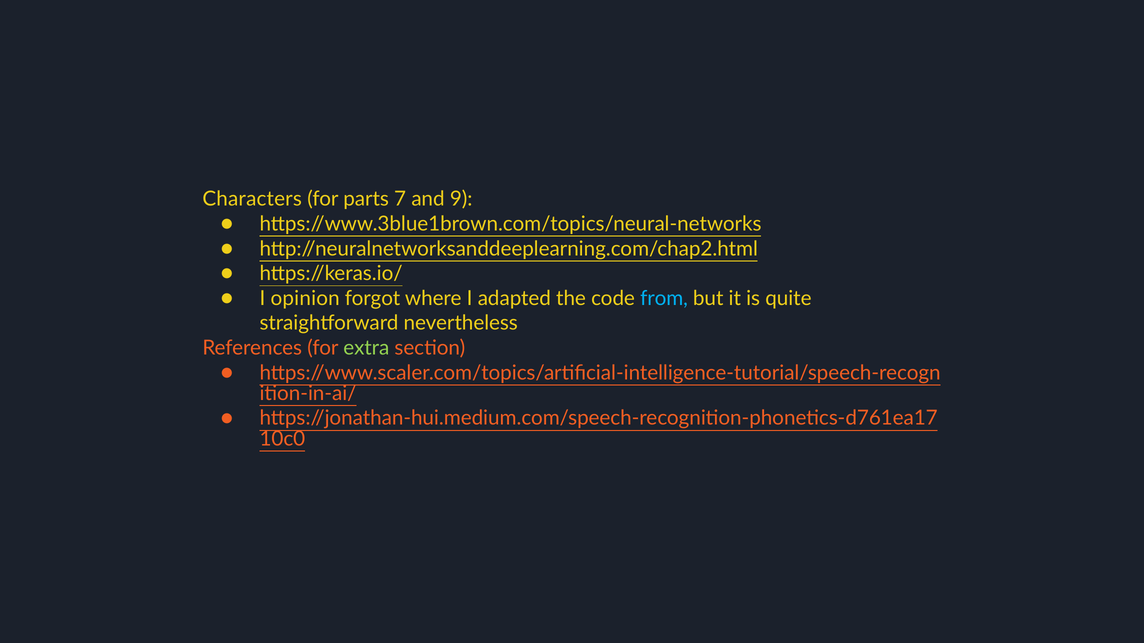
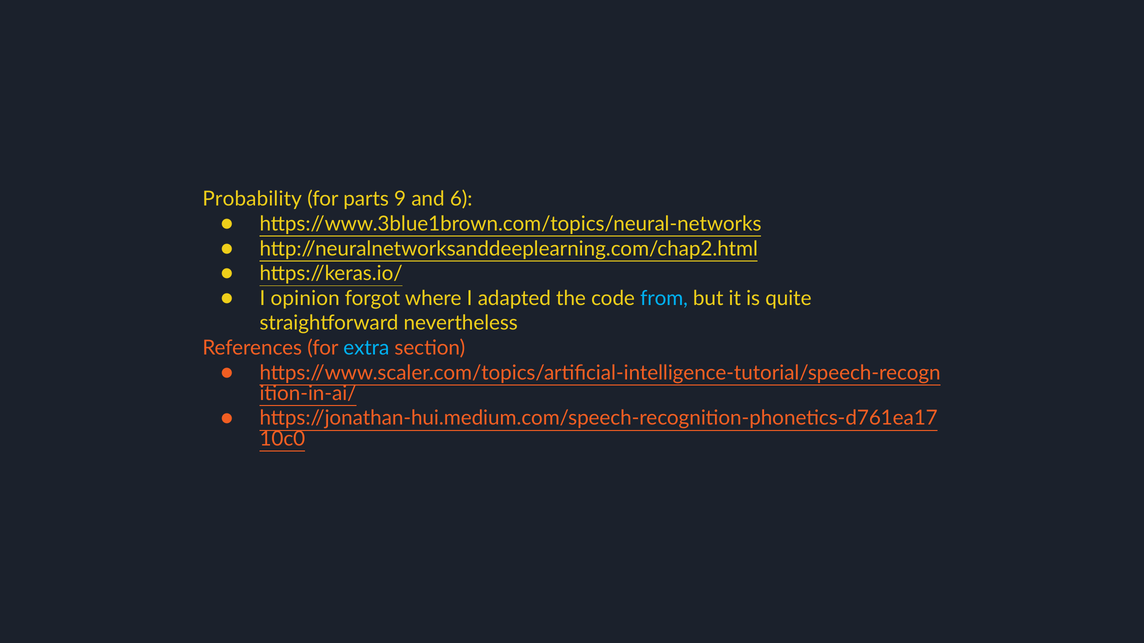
Characters: Characters -> Probability (252, 199)
7: 7 -> 9 (400, 199)
9: 9 -> 6 (461, 199)
extra colour: light green -> light blue (366, 348)
